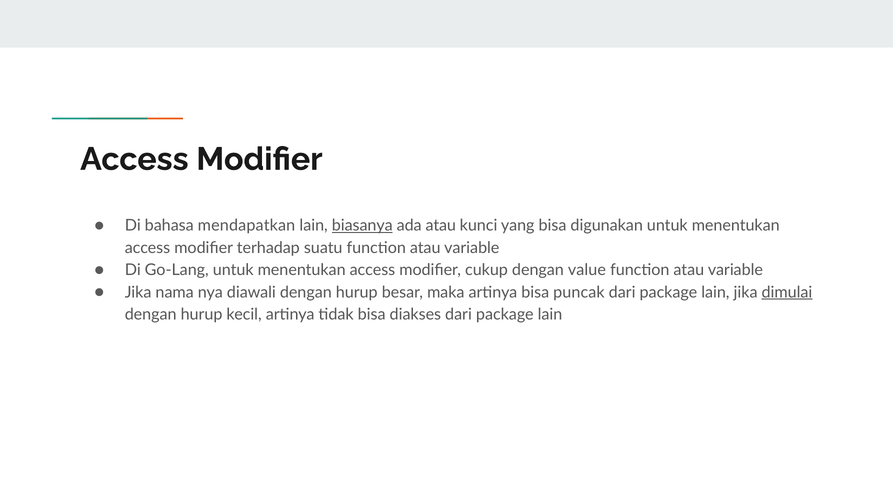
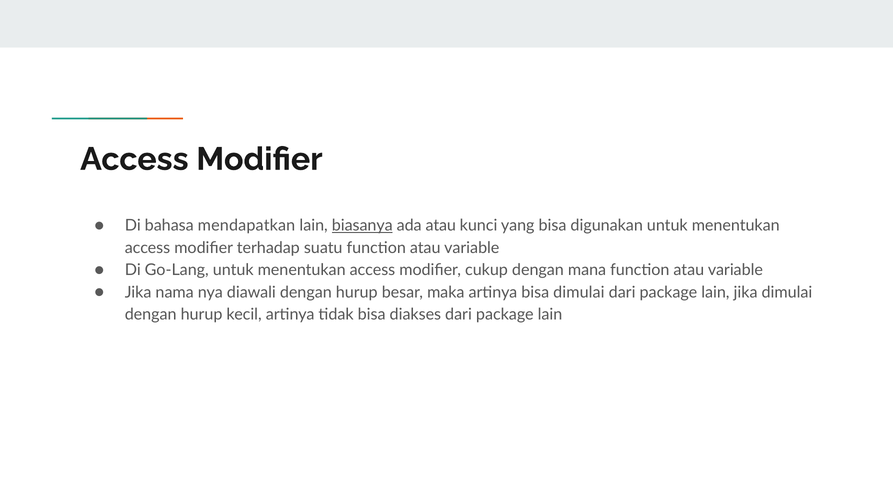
value: value -> mana (587, 270)
bisa puncak: puncak -> dimulai (579, 292)
dimulai underline: present -> none (787, 292)
